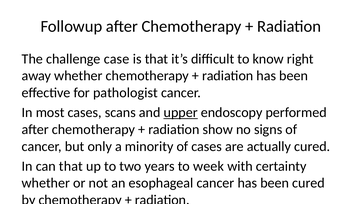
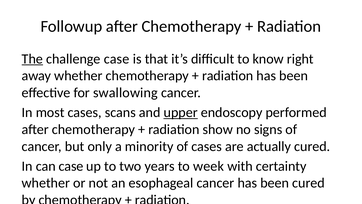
The underline: none -> present (32, 59)
pathologist: pathologist -> swallowing (125, 93)
can that: that -> case (71, 166)
